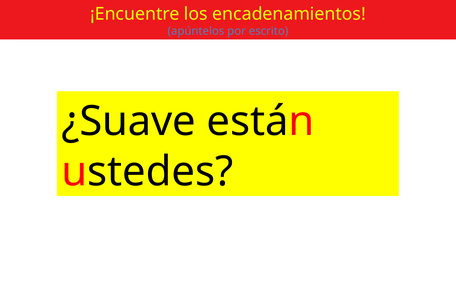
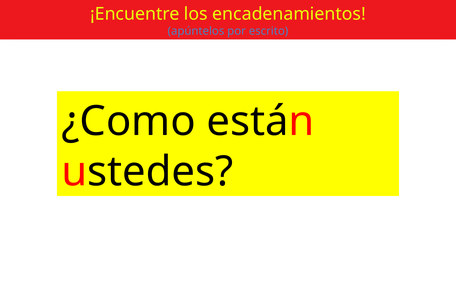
¿Suave: ¿Suave -> ¿Como (129, 121)
